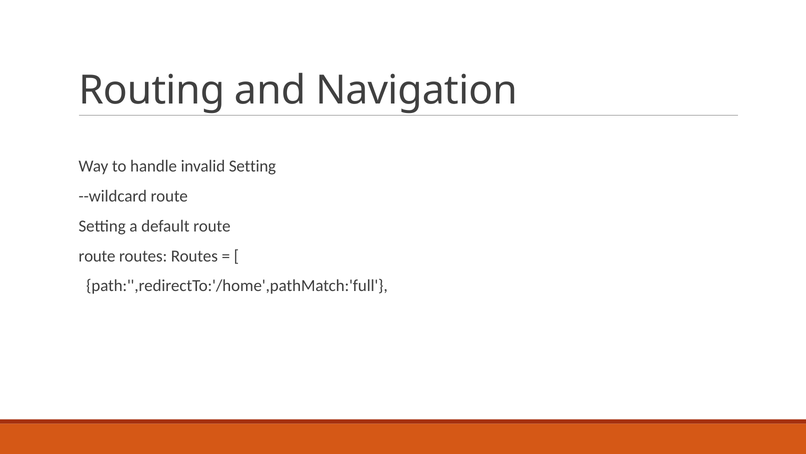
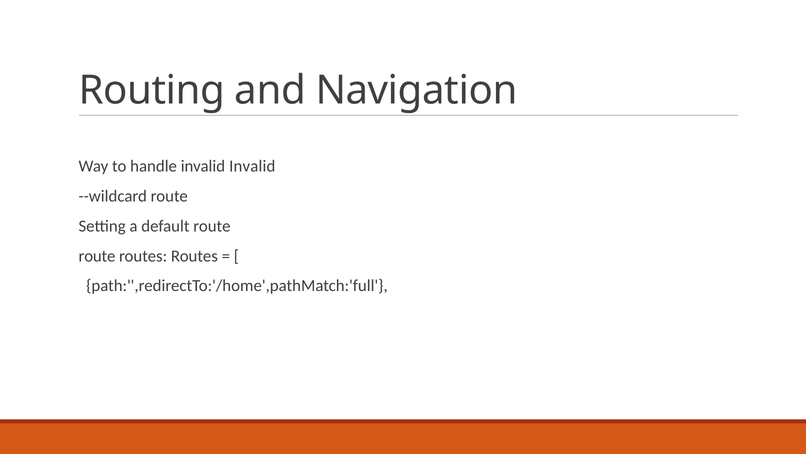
invalid Setting: Setting -> Invalid (252, 166)
